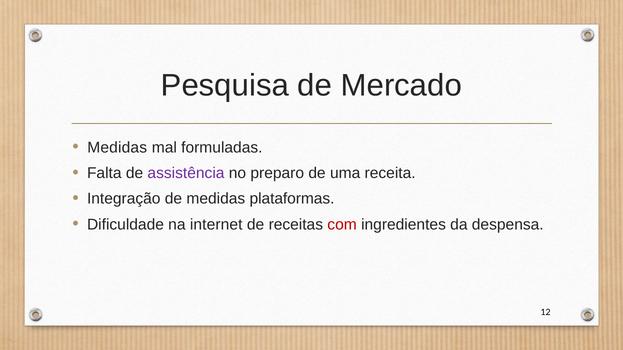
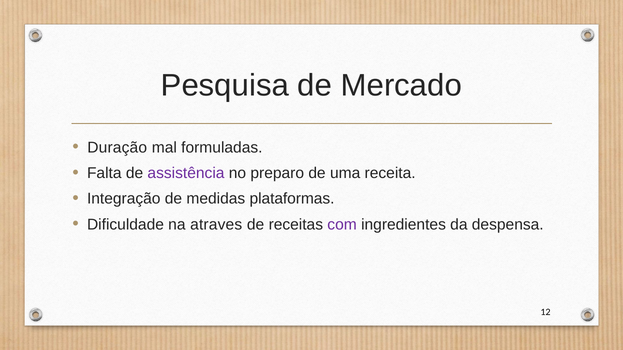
Medidas: Medidas -> Duração (117, 148)
internet: internet -> atraves (216, 225)
com colour: red -> purple (342, 225)
